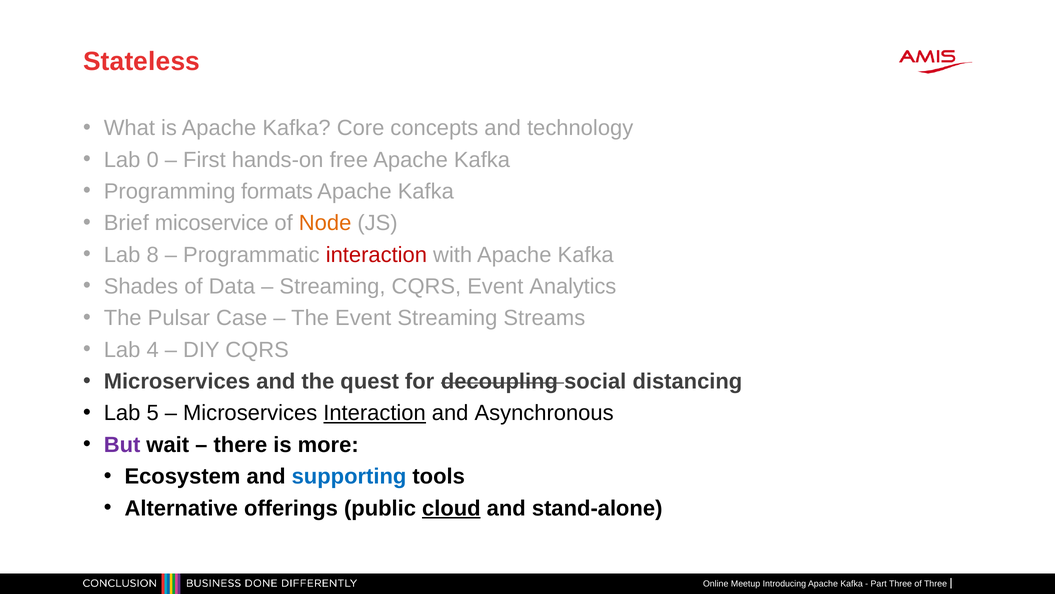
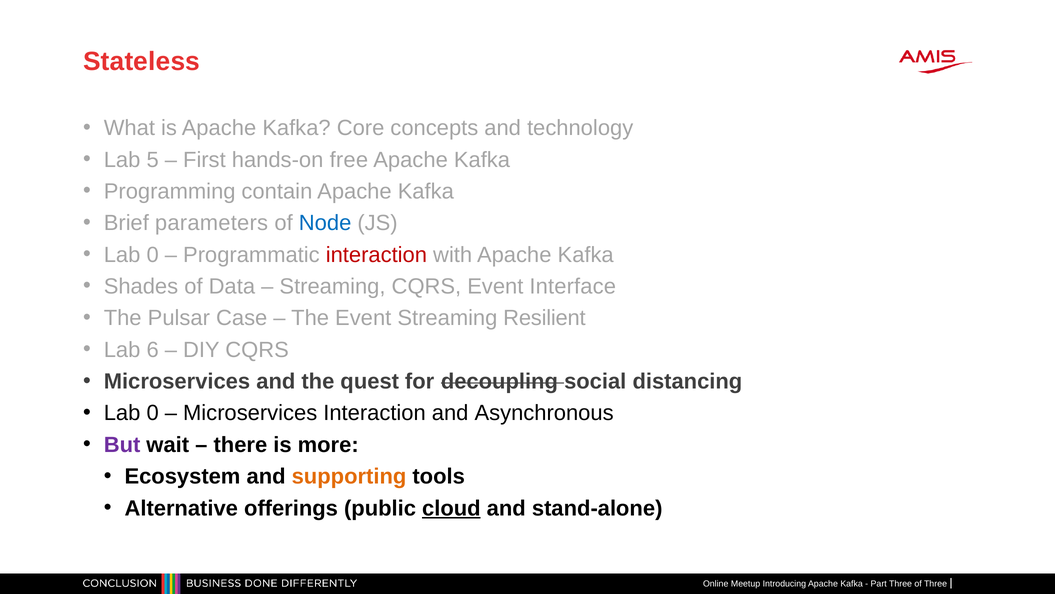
0: 0 -> 5 (153, 160)
formats: formats -> contain (277, 191)
micoservice: micoservice -> parameters (212, 223)
Node colour: orange -> blue (325, 223)
8: 8 -> 0 (153, 255)
Analytics: Analytics -> Interface (573, 286)
Streams: Streams -> Resilient (544, 318)
4: 4 -> 6 (153, 350)
5: 5 -> 0 (153, 413)
Interaction underline: present -> none (375, 413)
supporting colour: blue -> orange (349, 476)
